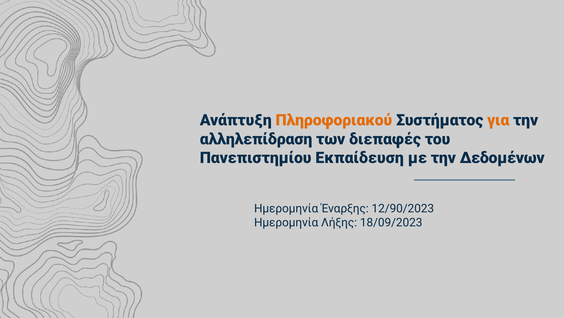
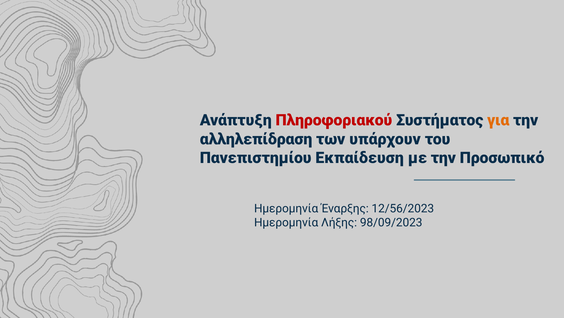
Πληροφοριακού colour: orange -> red (334, 120)
διεπαφές: διεπαφές -> υπάρχουν (385, 139)
Δεδομένων: Δεδομένων -> Προσωπικό (502, 158)
12/90/2023: 12/90/2023 -> 12/56/2023 (403, 208)
18/09/2023: 18/09/2023 -> 98/09/2023 (391, 222)
